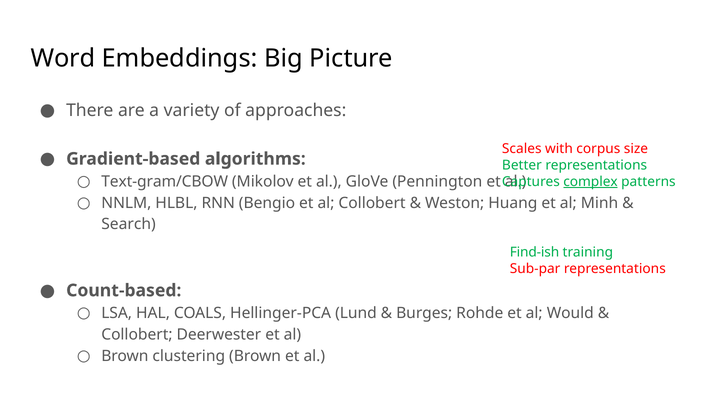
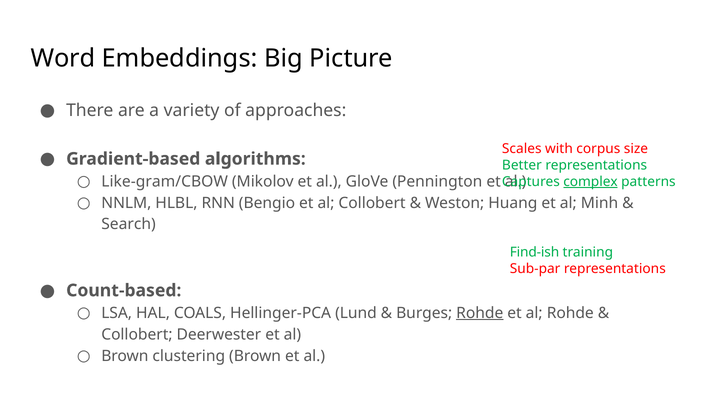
Text-gram/CBOW: Text-gram/CBOW -> Like-gram/CBOW (165, 182)
Rohde underline: none -> present (480, 313)
al Would: Would -> Rohde (570, 313)
